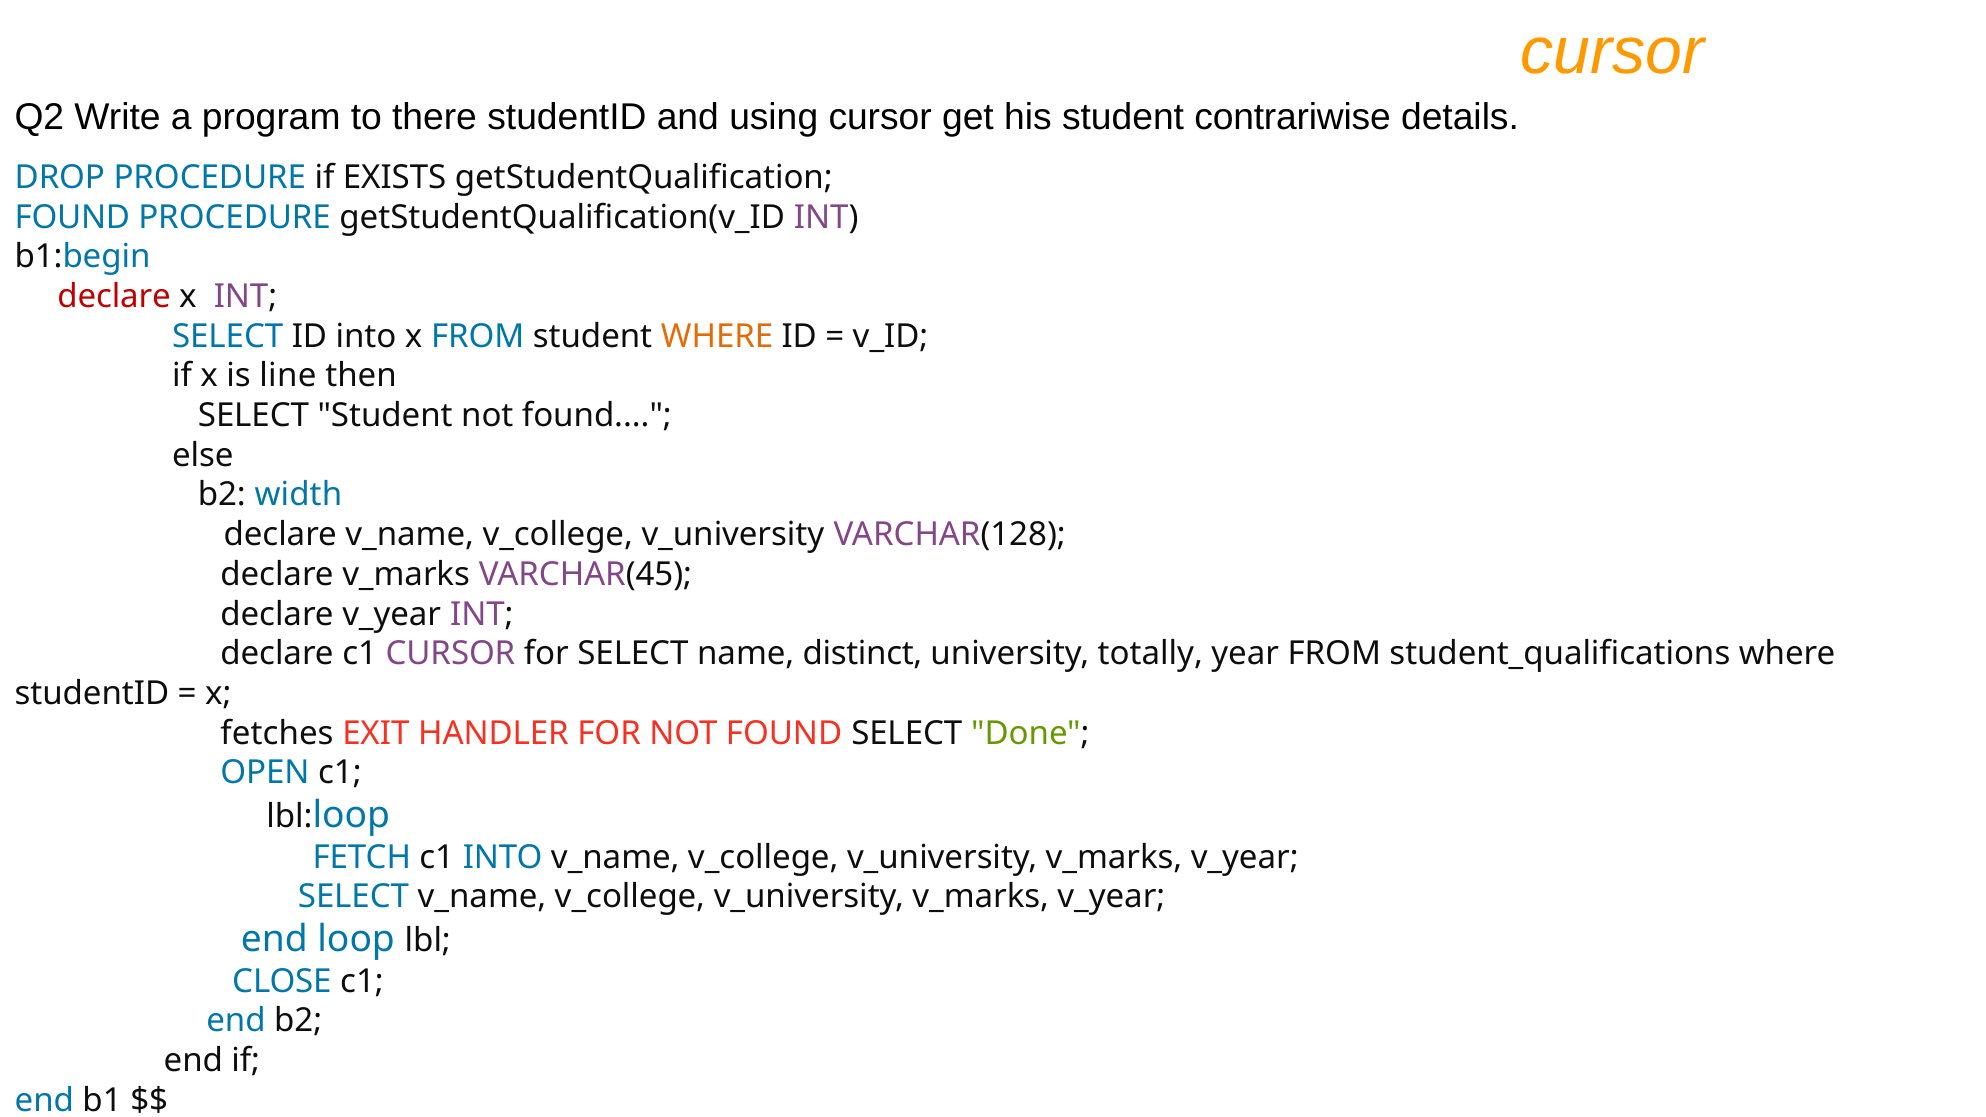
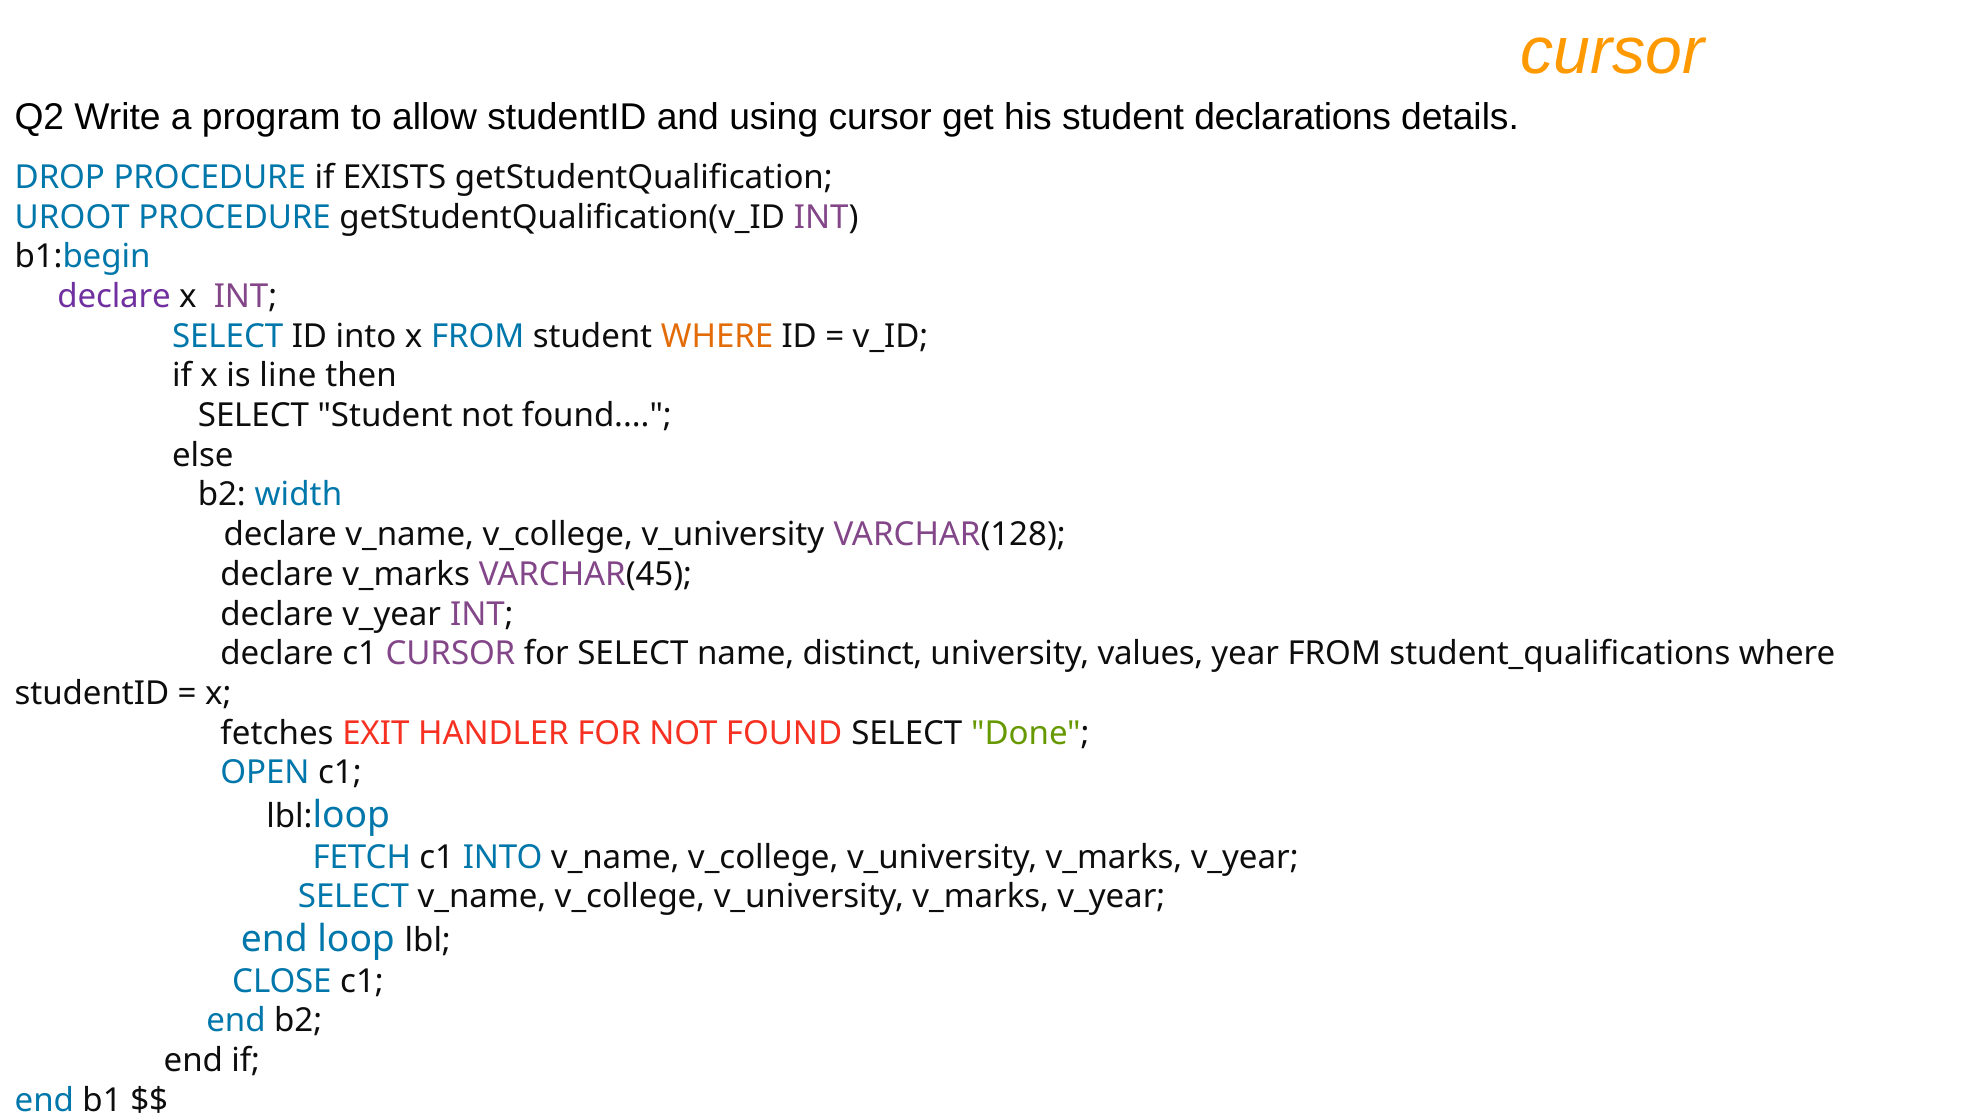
there: there -> allow (435, 117)
contrariwise: contrariwise -> declarations (1293, 117)
FOUND: FOUND -> UROOT (72, 217)
declare colour: red -> purple (114, 297)
totally: totally -> values (1150, 654)
